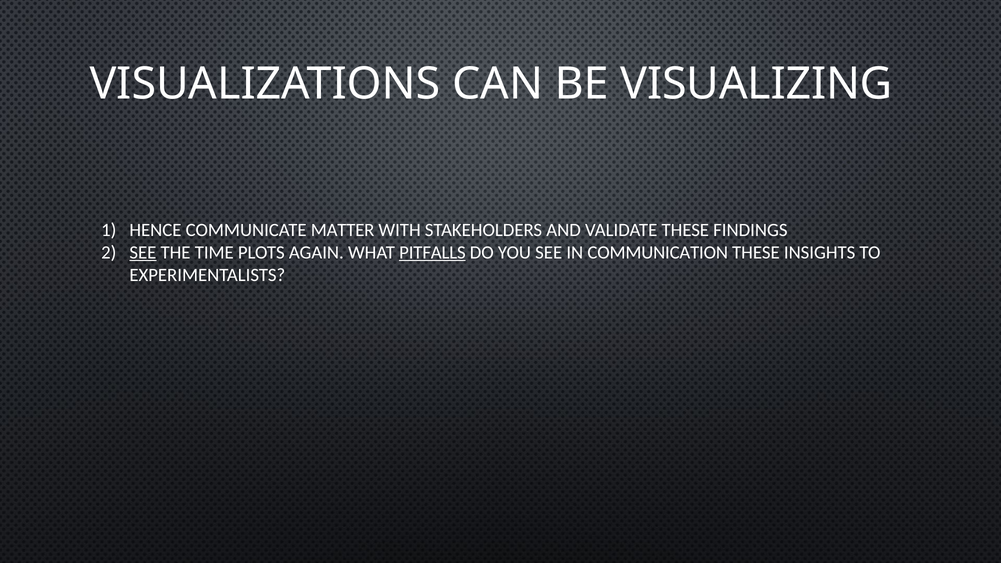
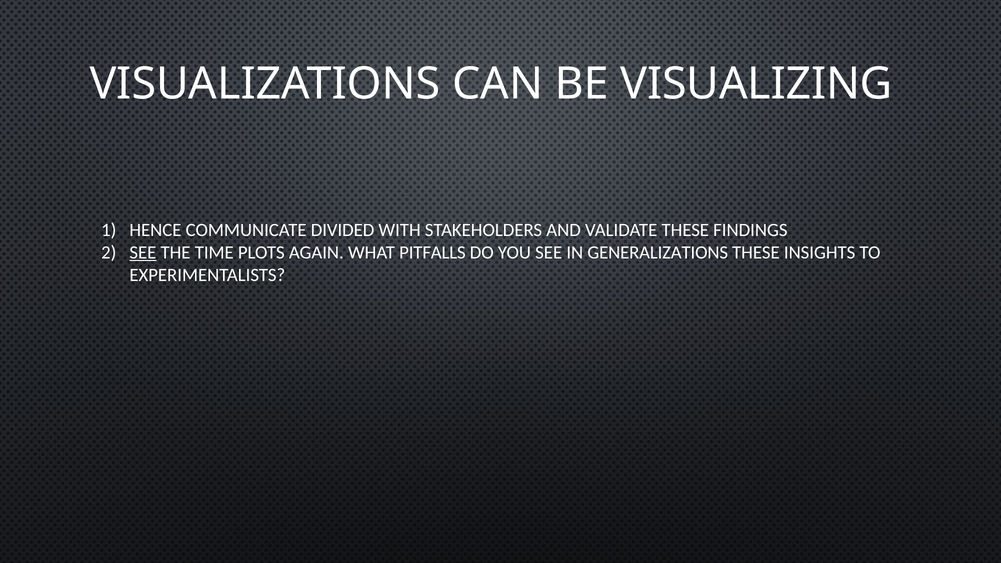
MATTER: MATTER -> DIVIDED (343, 230)
PITFALLS underline: present -> none (432, 253)
COMMUNICATION: COMMUNICATION -> GENERALIZATIONS (658, 253)
